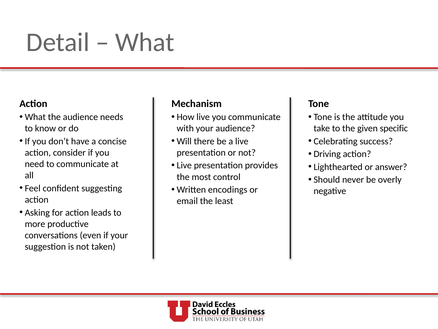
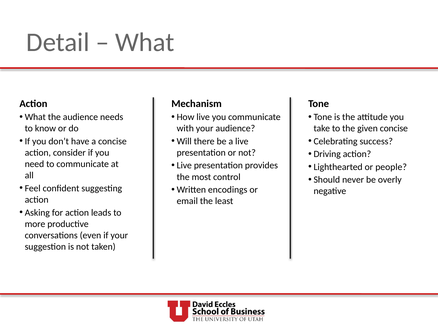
given specific: specific -> concise (394, 128)
answer: answer -> people (391, 167)
